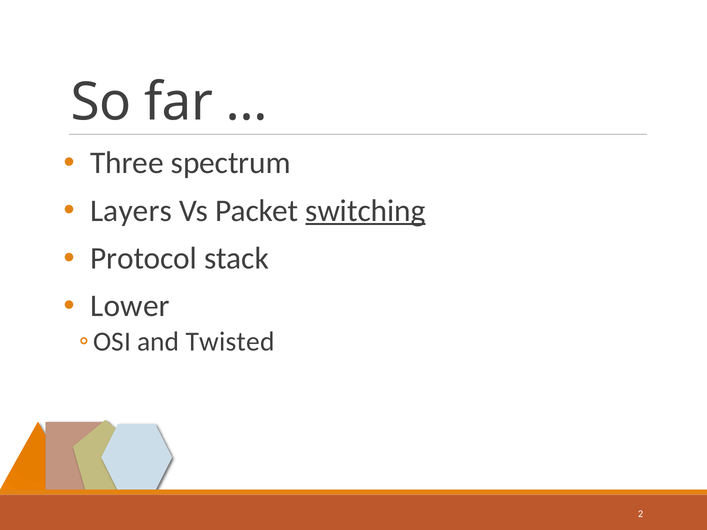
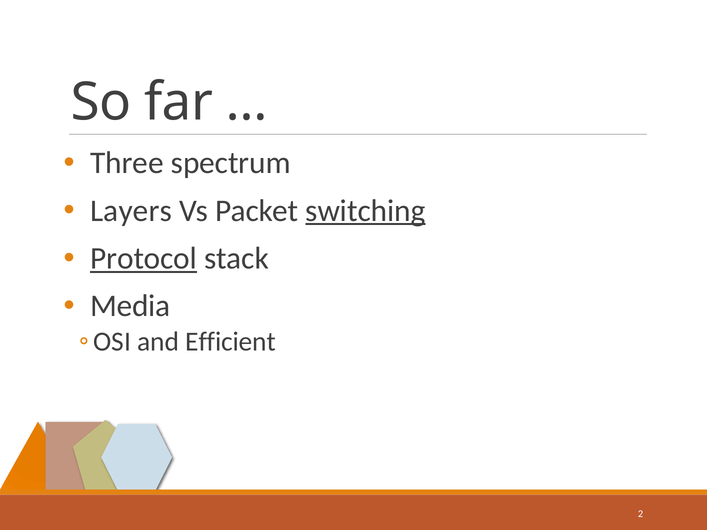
Protocol underline: none -> present (144, 258)
Lower: Lower -> Media (130, 306)
Twisted: Twisted -> Efficient (231, 342)
